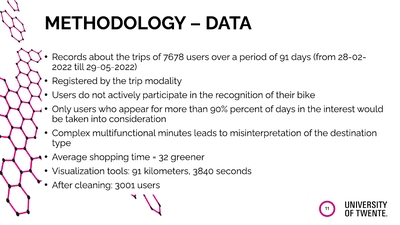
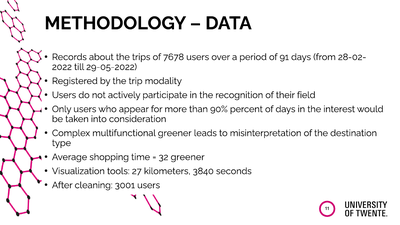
bike: bike -> field (306, 95)
multifunctional minutes: minutes -> greener (175, 133)
tools 91: 91 -> 27 (137, 171)
